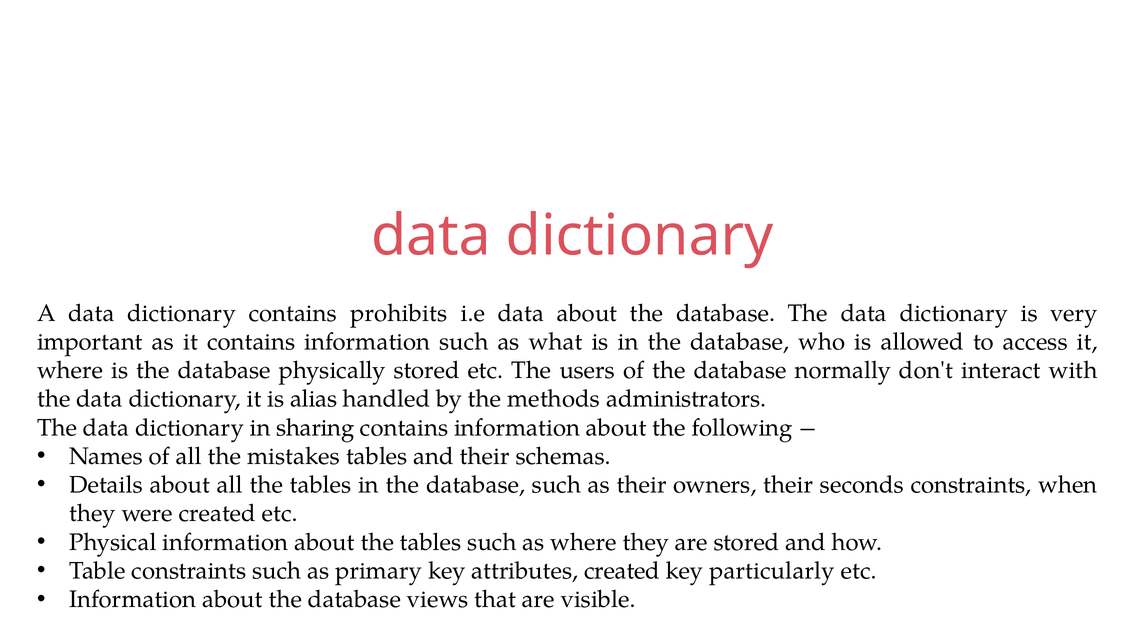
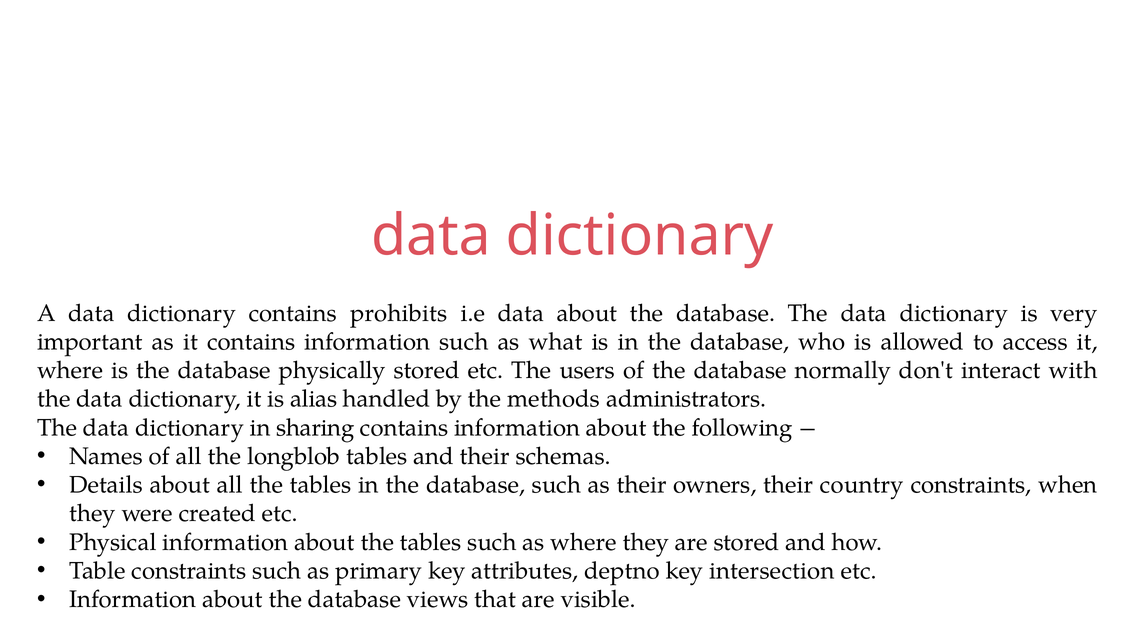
mistakes: mistakes -> longblob (294, 456)
seconds: seconds -> country (862, 485)
attributes created: created -> deptno (622, 571)
particularly: particularly -> intersection (772, 571)
